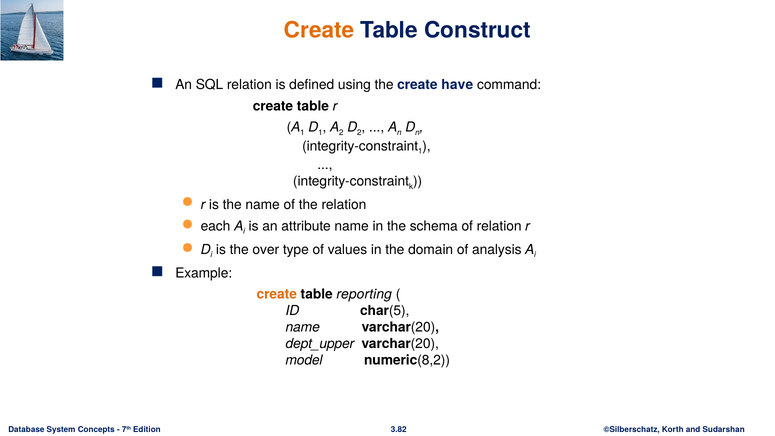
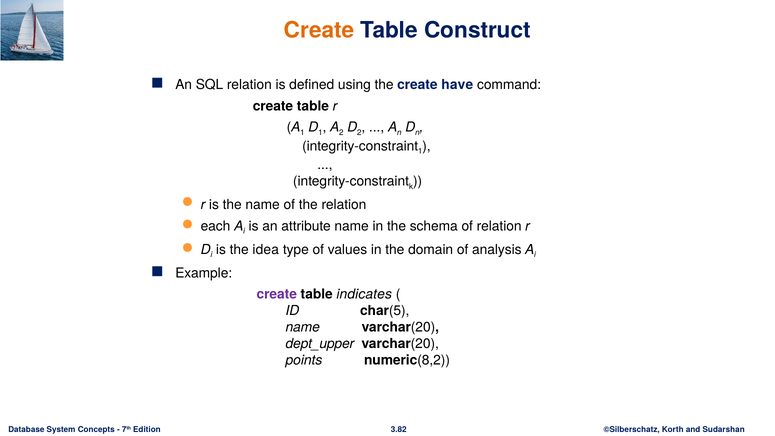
over: over -> idea (266, 249)
create colour: orange -> purple (277, 294)
reporting: reporting -> indicates (364, 294)
model: model -> points (304, 360)
